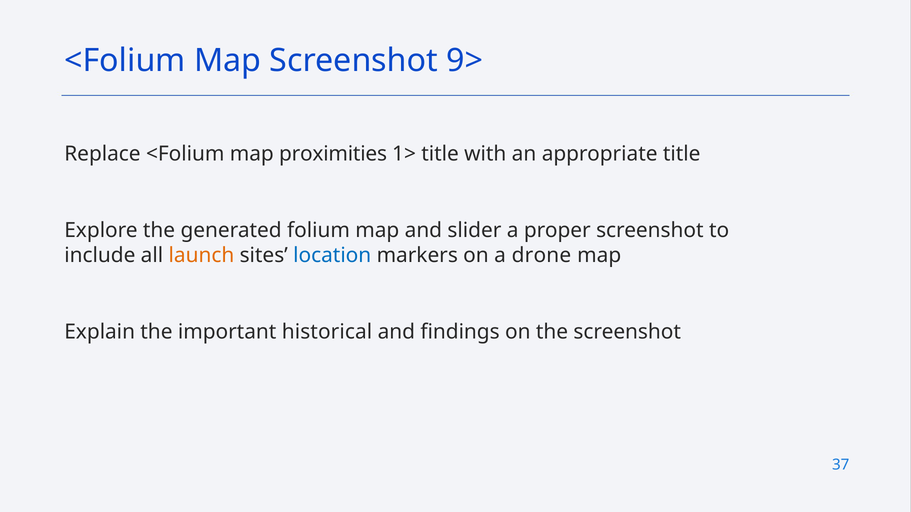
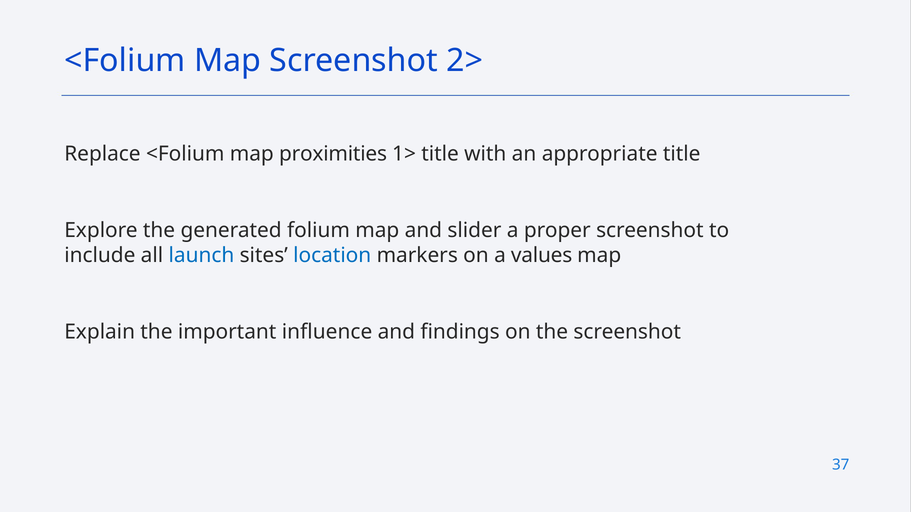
9>: 9> -> 2> (465, 61)
launch colour: orange -> blue (201, 255)
drone: drone -> values (542, 255)
historical: historical -> influence (327, 332)
